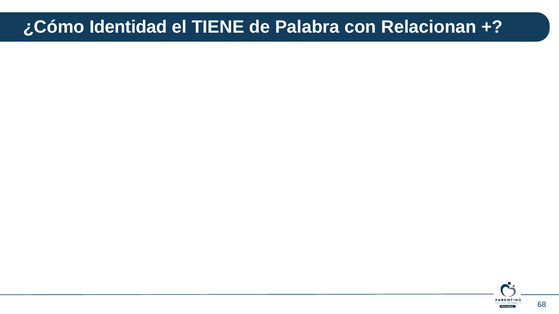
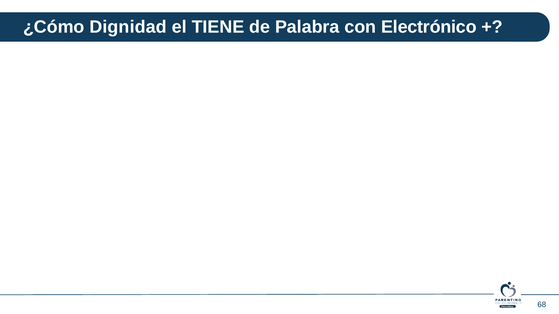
Identidad: Identidad -> Dignidad (128, 27)
Relacionan: Relacionan -> Electrónico (429, 27)
